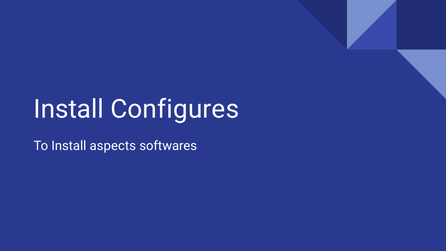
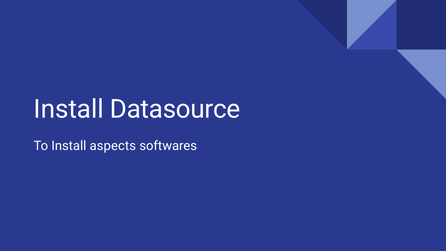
Configures: Configures -> Datasource (175, 109)
